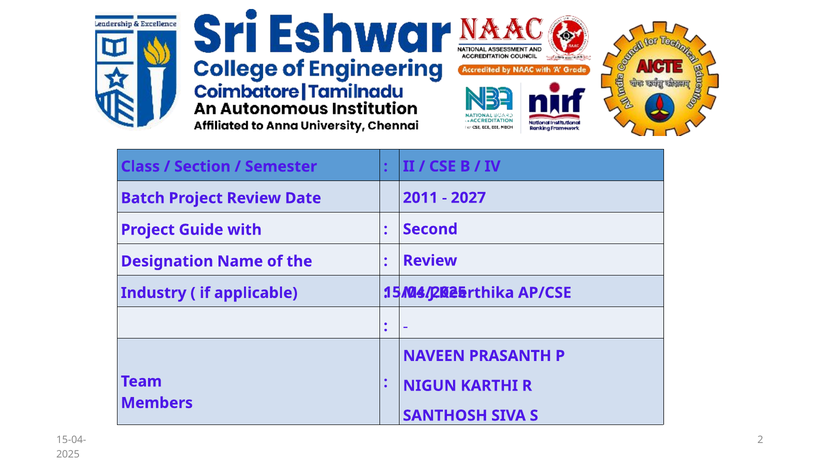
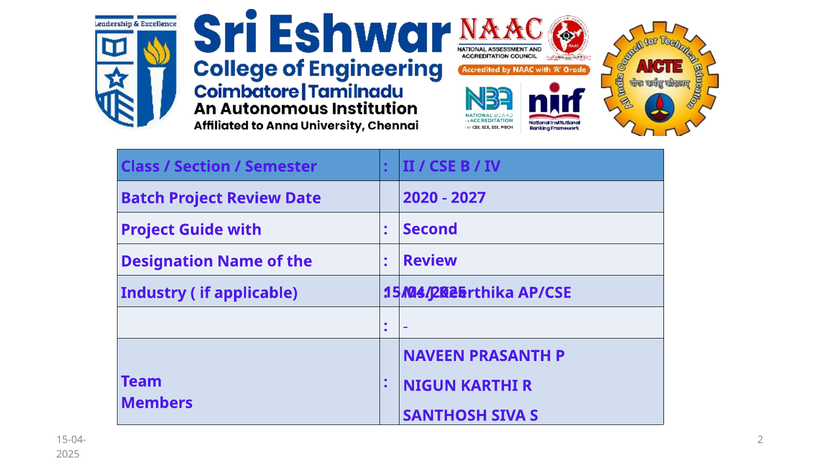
2011: 2011 -> 2020 (420, 198)
